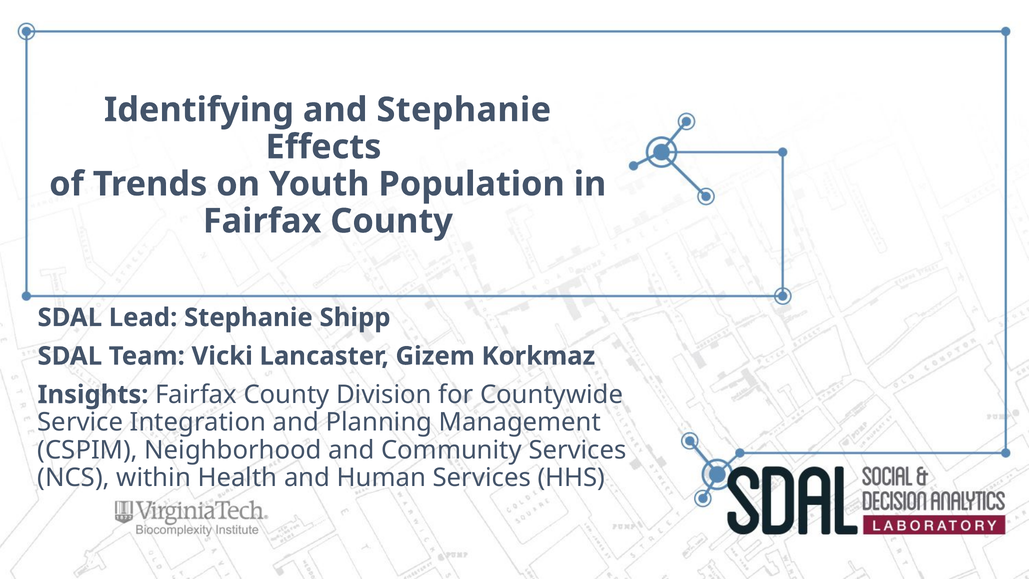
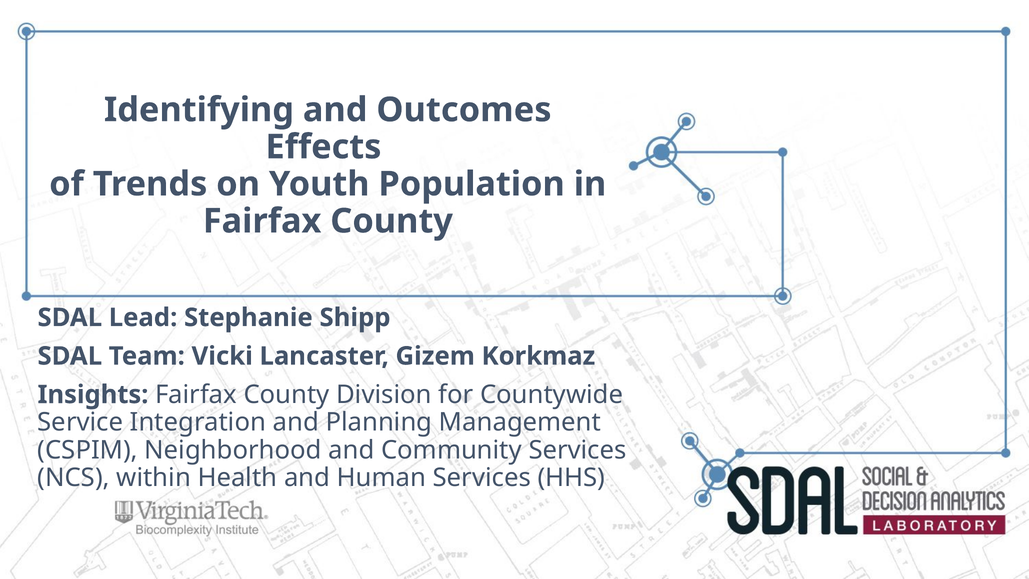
and Stephanie: Stephanie -> Outcomes (464, 110)
